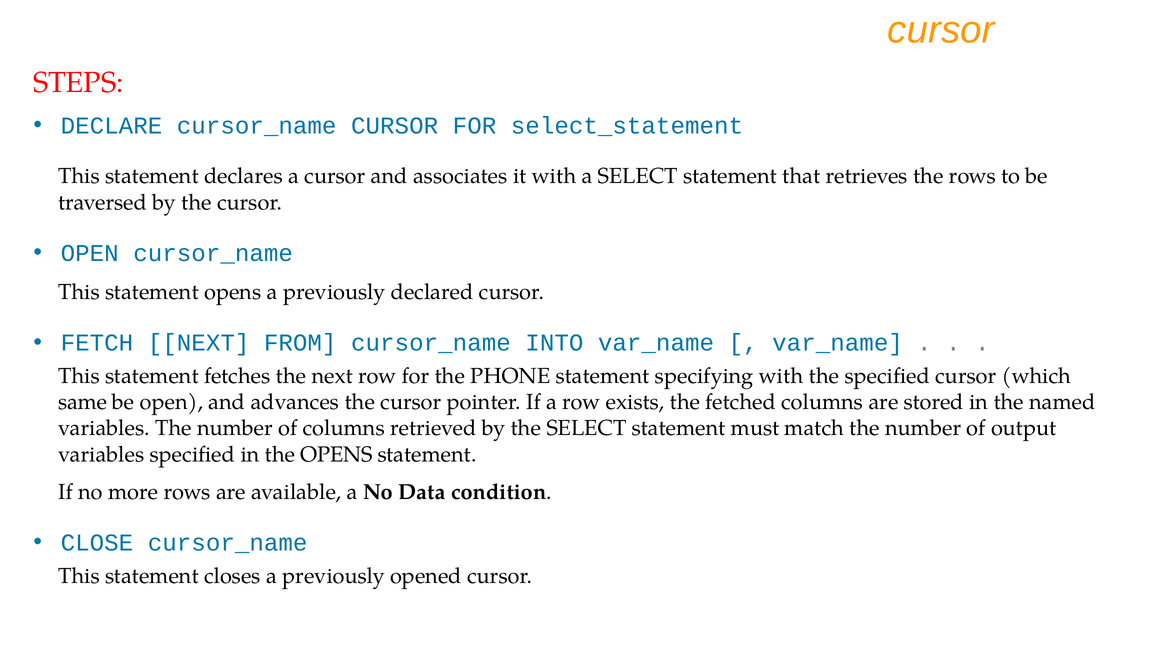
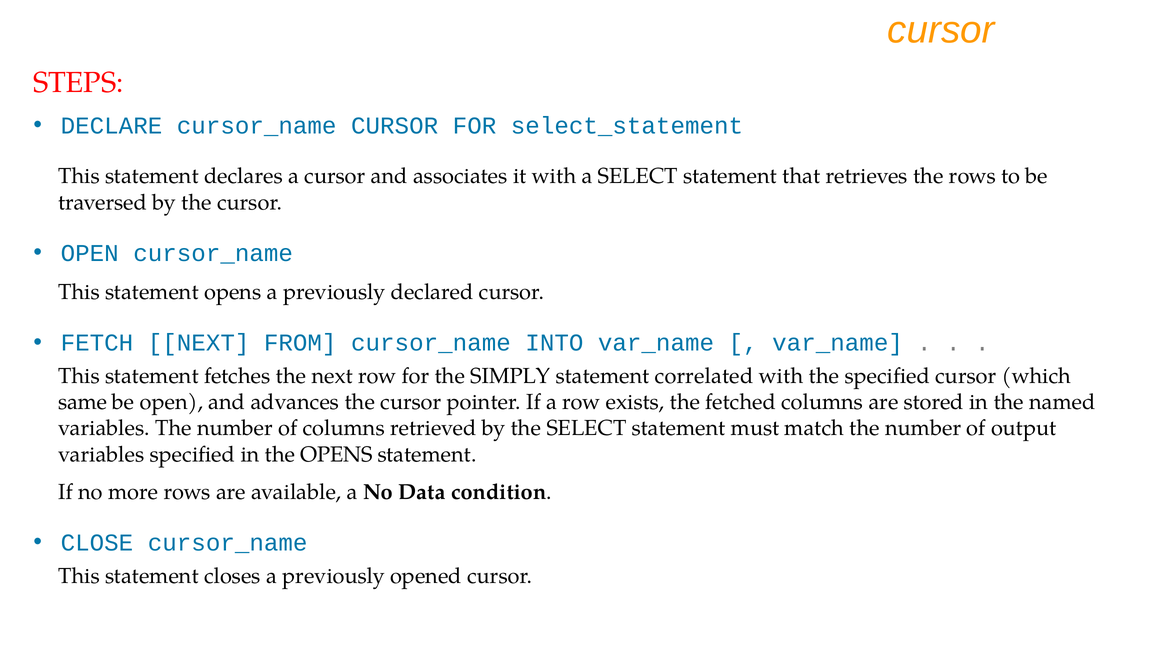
PHONE: PHONE -> SIMPLY (510, 376)
specifying: specifying -> correlated (704, 376)
